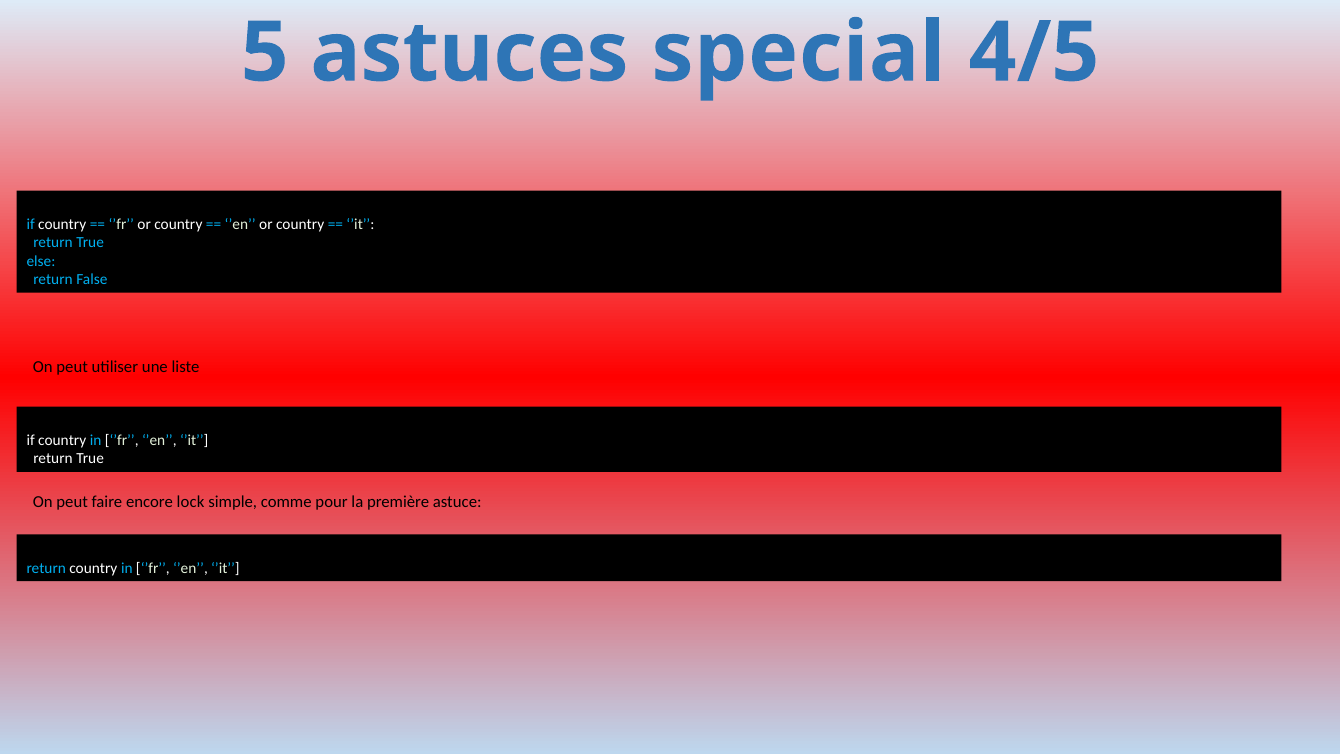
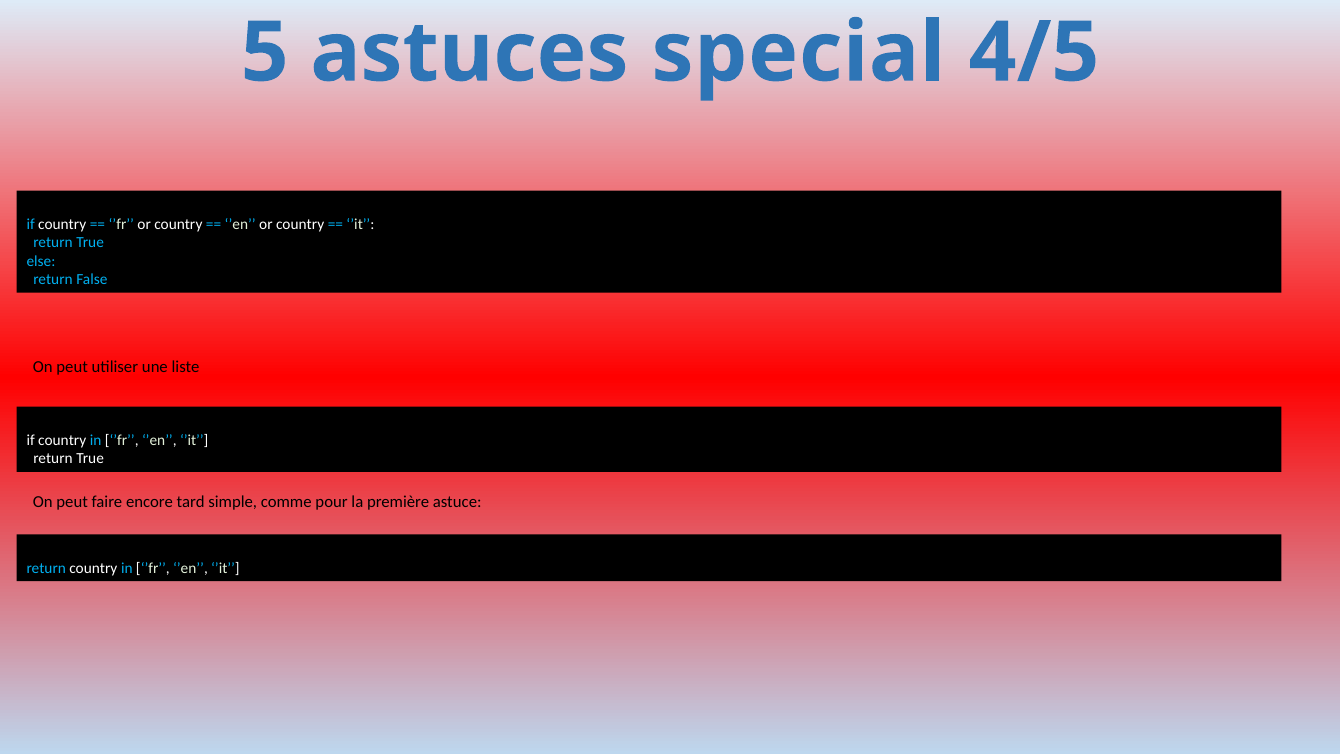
lock: lock -> tard (191, 501)
